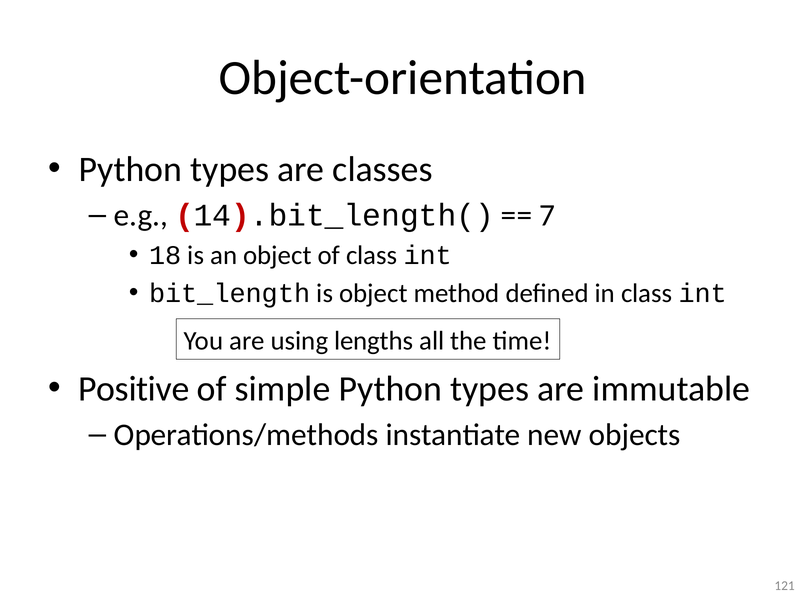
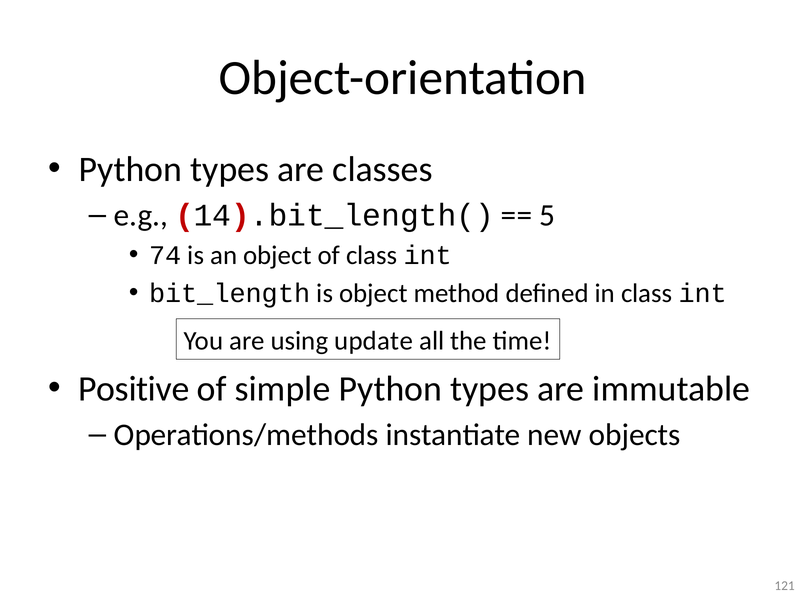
7: 7 -> 5 (547, 215)
18: 18 -> 74 (165, 255)
lengths: lengths -> update (374, 341)
